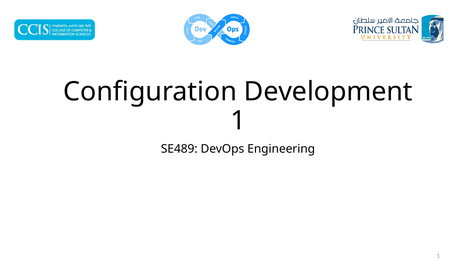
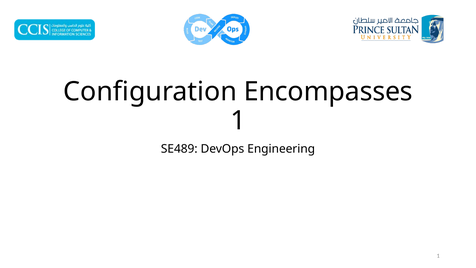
Development: Development -> Encompasses (328, 92)
